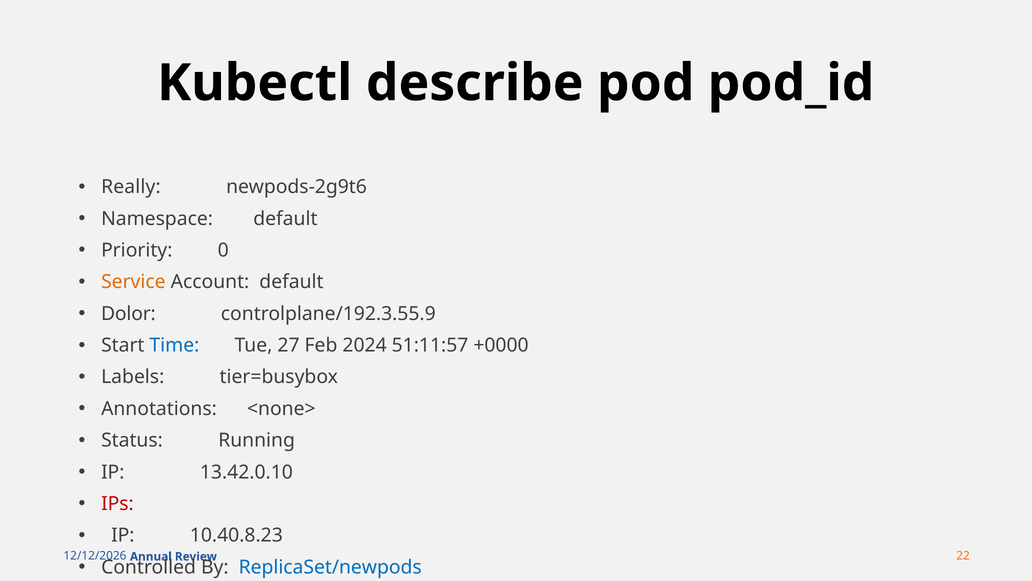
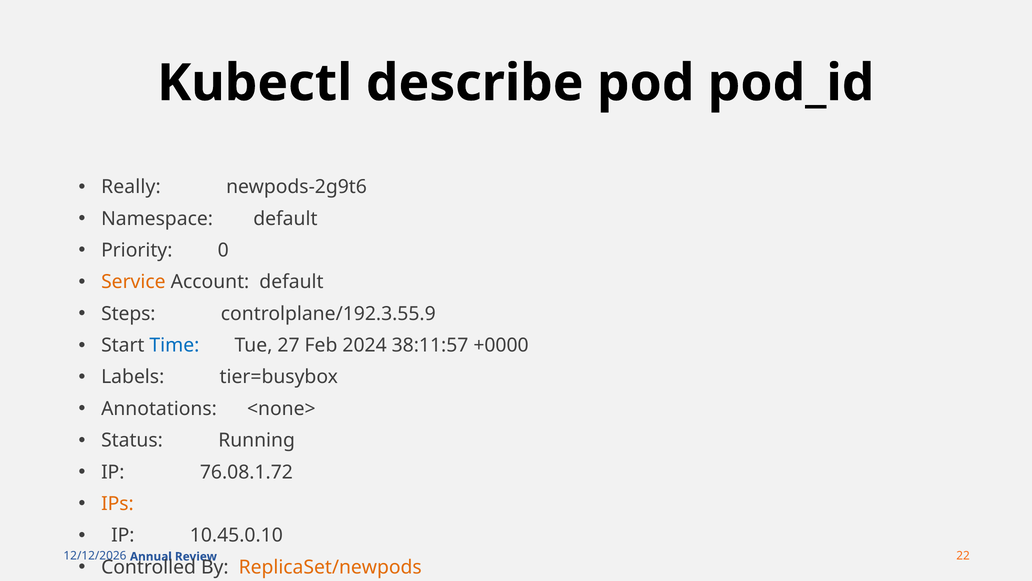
Dolor: Dolor -> Steps (128, 313)
51:11:57: 51:11:57 -> 38:11:57 (430, 345)
13.42.0.10: 13.42.0.10 -> 76.08.1.72 (246, 472)
IPs colour: red -> orange (117, 503)
10.40.8.23: 10.40.8.23 -> 10.45.0.10 (236, 535)
ReplicaSet/newpods colour: blue -> orange (330, 567)
